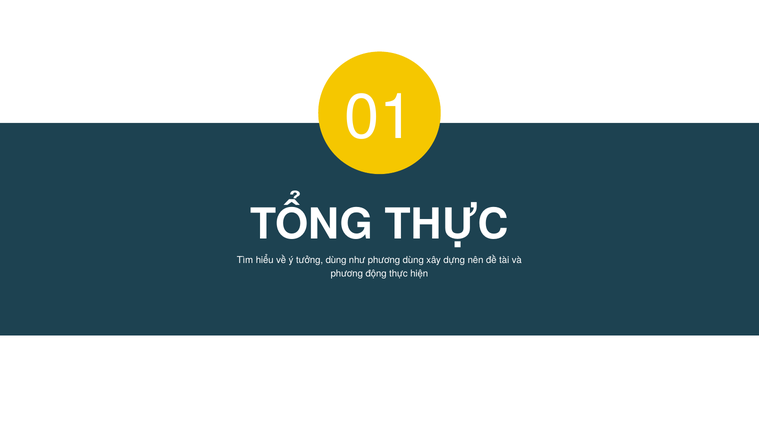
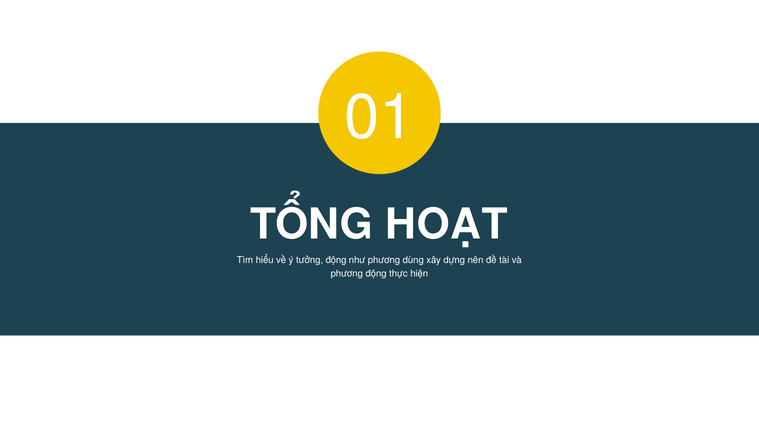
TỔNG THỰC: THỰC -> HOẠT (447, 225)
tưởng dùng: dùng -> động (336, 260)
